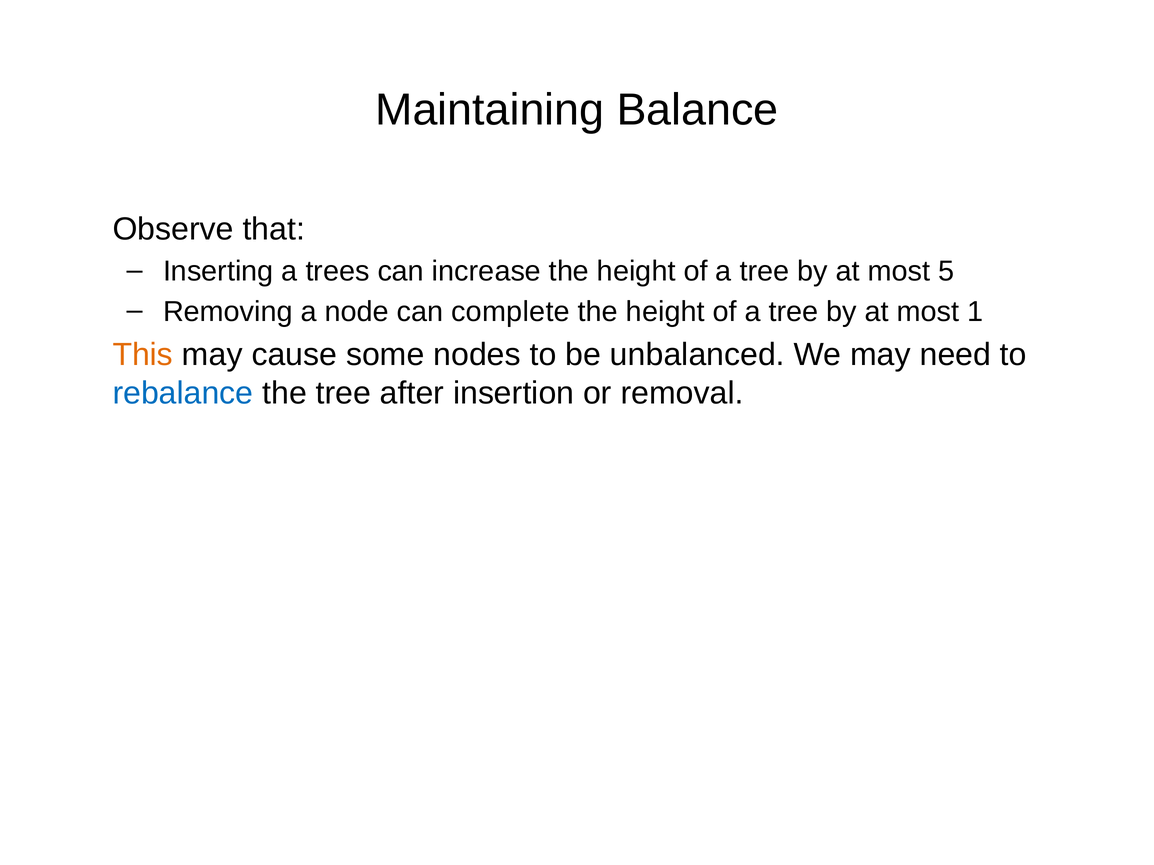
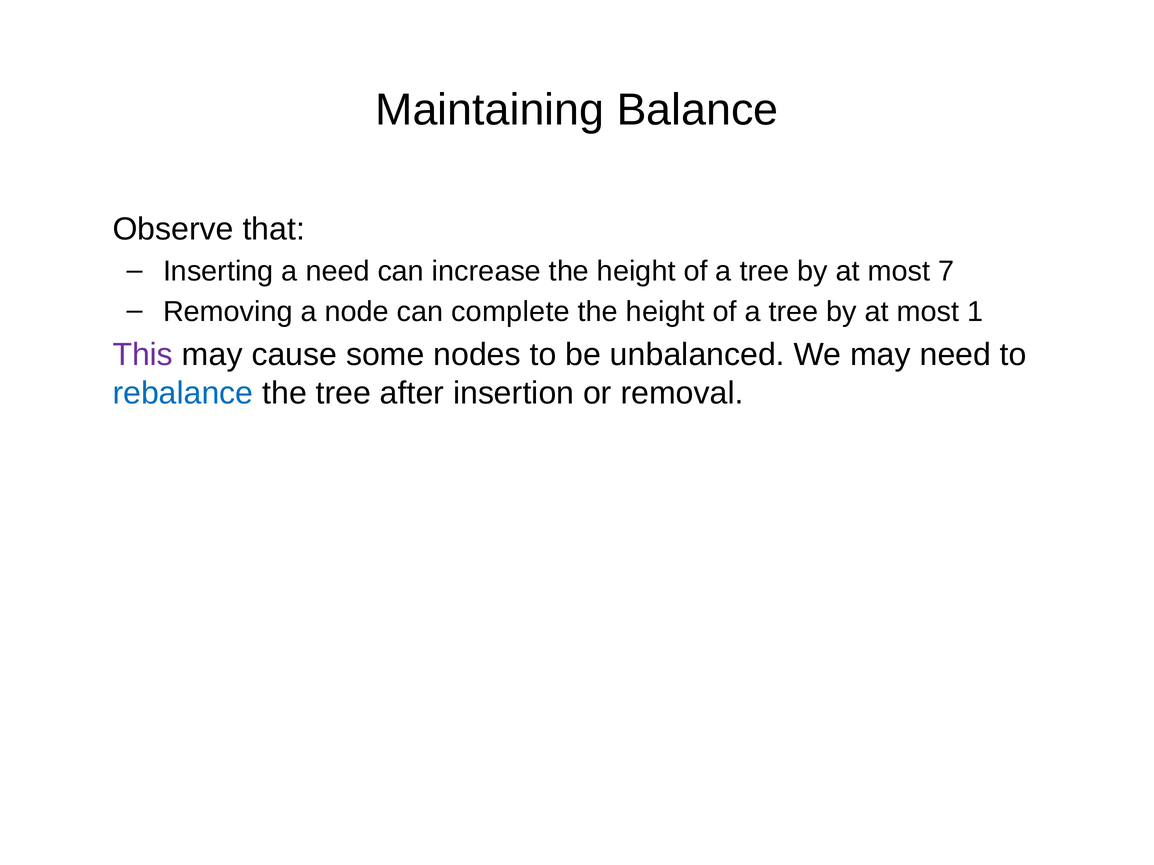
a trees: trees -> need (338, 271)
5: 5 -> 7 (946, 271)
This colour: orange -> purple (143, 355)
